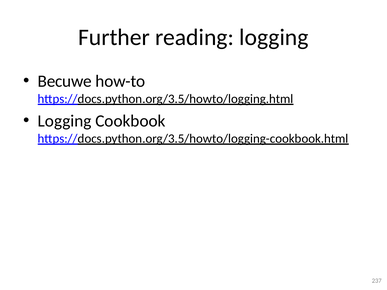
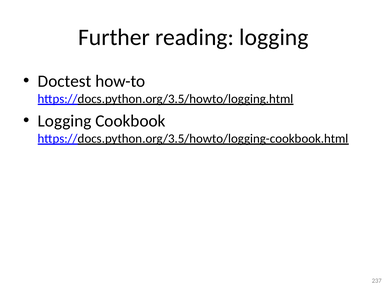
Becuwe: Becuwe -> Doctest (65, 81)
